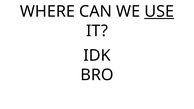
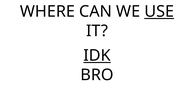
IDK underline: none -> present (97, 56)
